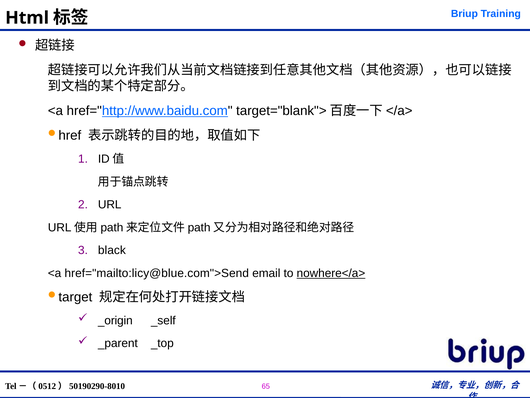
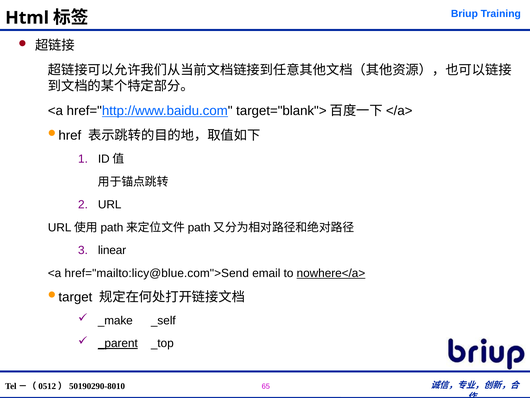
black: black -> linear (112, 250)
_origin: _origin -> _make (115, 320)
_parent underline: none -> present (118, 343)
